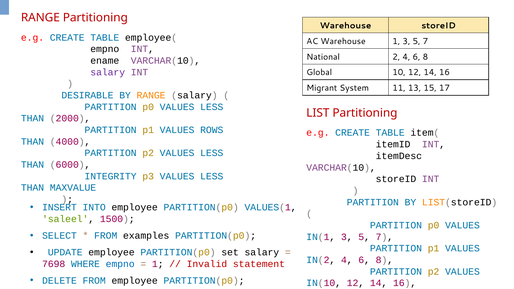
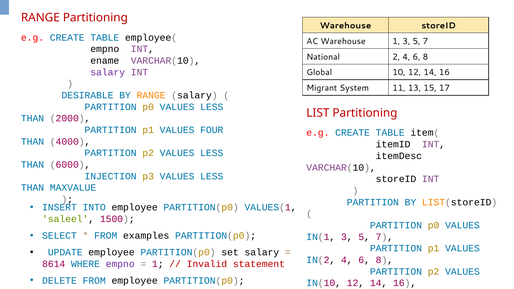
ROWS: ROWS -> FOUR (212, 130)
INTEGRITY: INTEGRITY -> INJECTION (111, 176)
7698: 7698 -> 8614 (54, 264)
empno colour: blue -> purple (120, 264)
